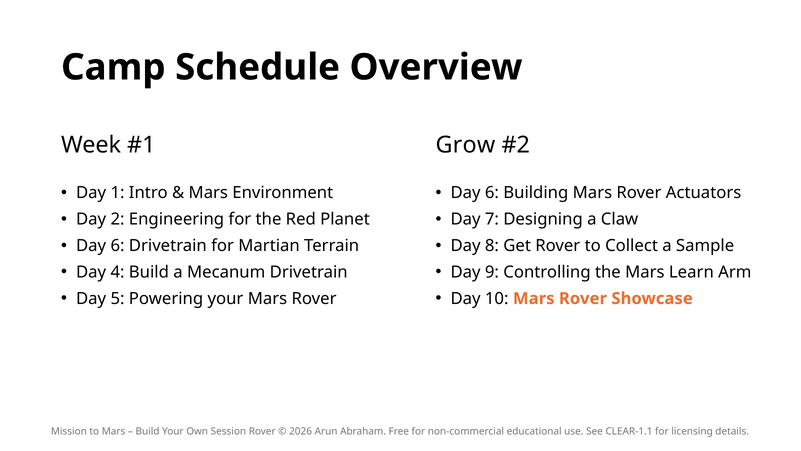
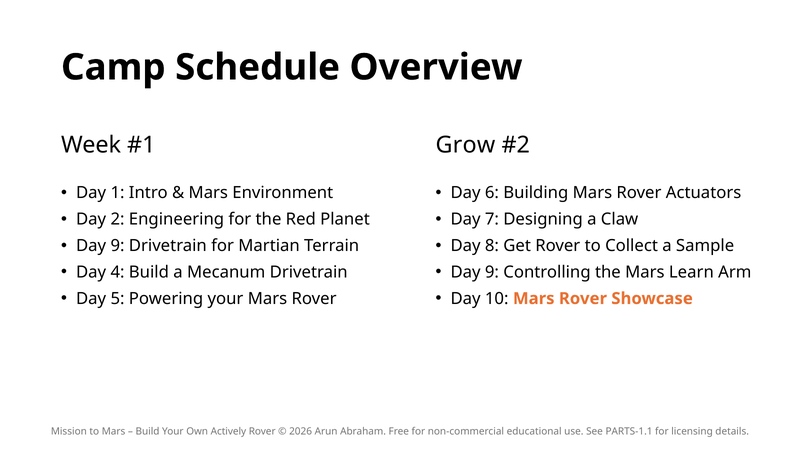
6: 6 -> 9 (118, 245)
Session: Session -> Actively (228, 431)
CLEAR-1.1: CLEAR-1.1 -> PARTS-1.1 (629, 431)
